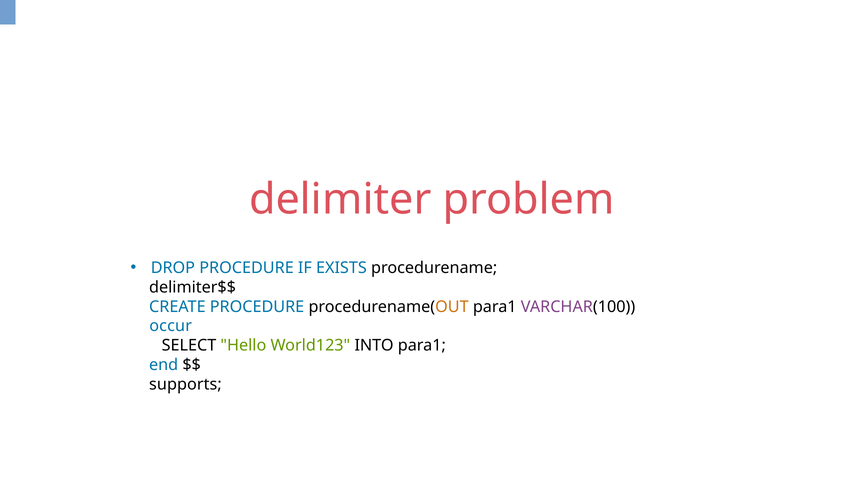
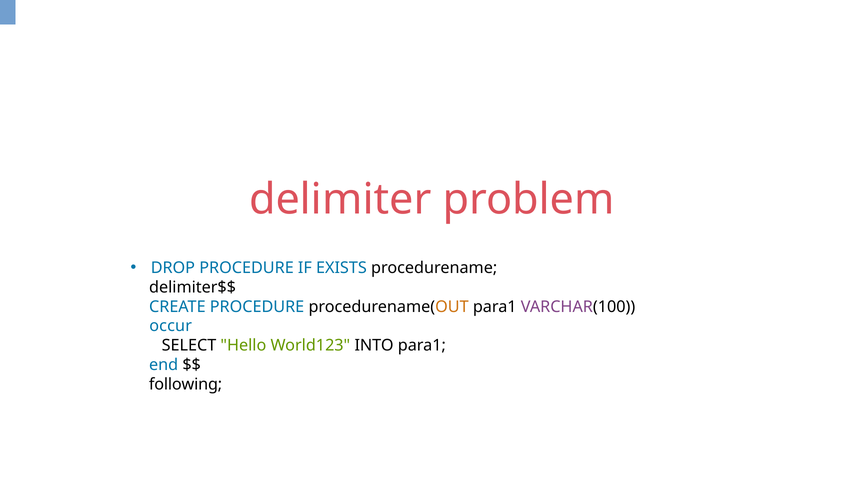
supports: supports -> following (186, 384)
